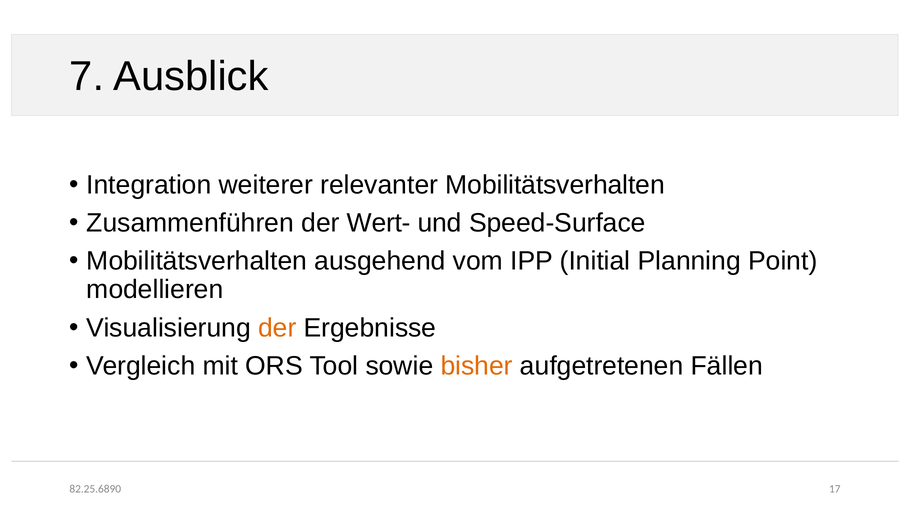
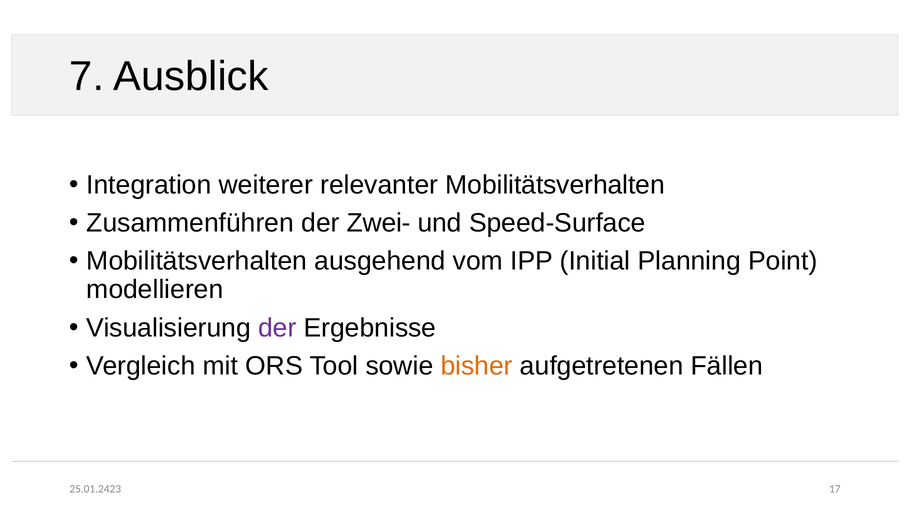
Wert-: Wert- -> Zwei- (379, 223)
der colour: orange -> purple (277, 328)
82.25.6890: 82.25.6890 -> 25.01.2423 (95, 489)
